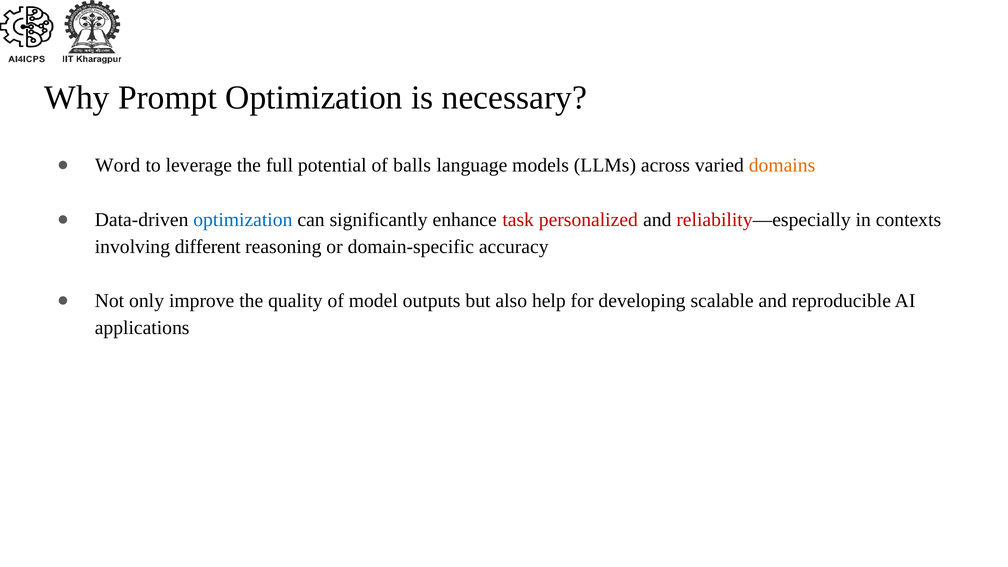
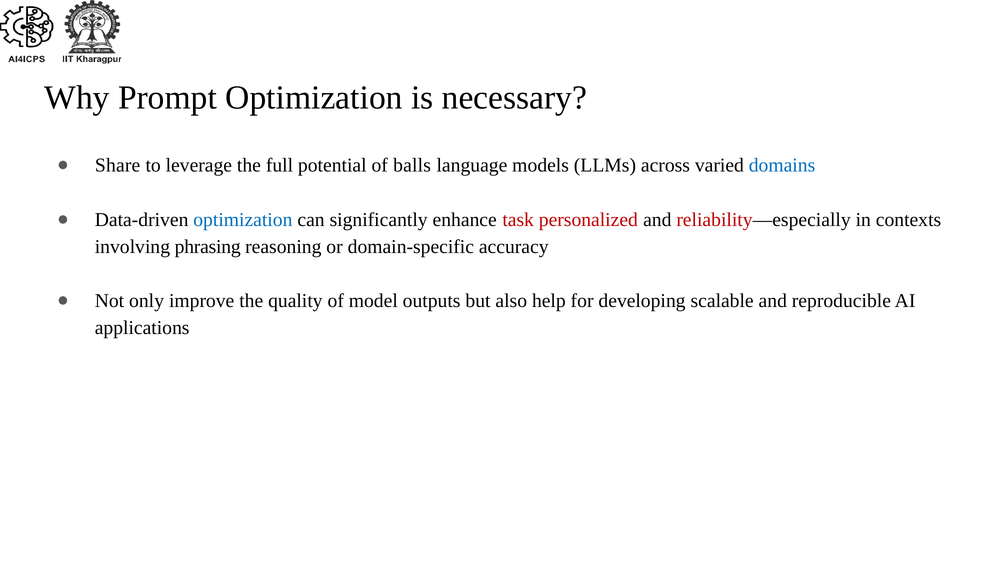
Word: Word -> Share (118, 165)
domains colour: orange -> blue (782, 165)
different: different -> phrasing (208, 247)
